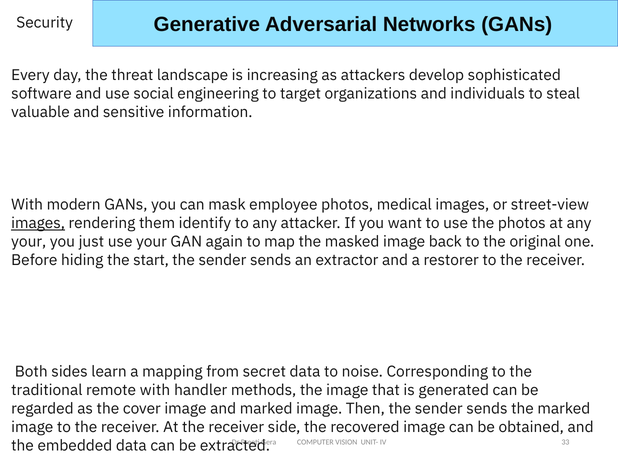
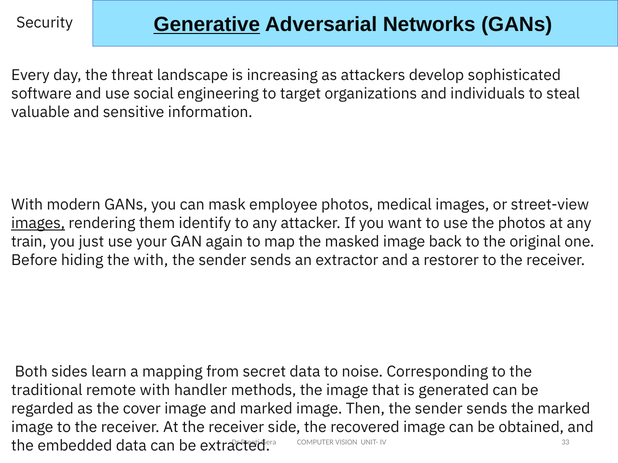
Generative underline: none -> present (207, 25)
your: your -> train (29, 242)
the start: start -> with (151, 261)
